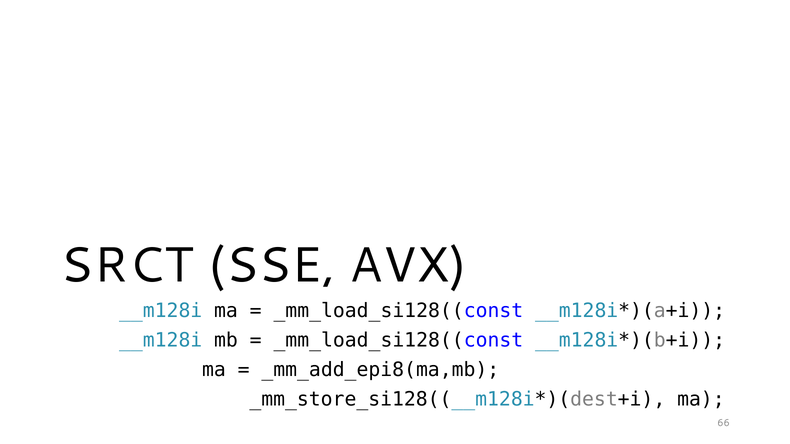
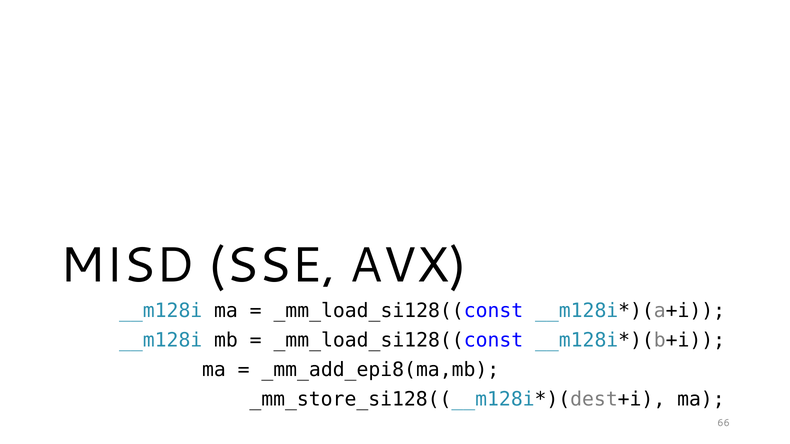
SRCT: SRCT -> MISD (127, 266)
